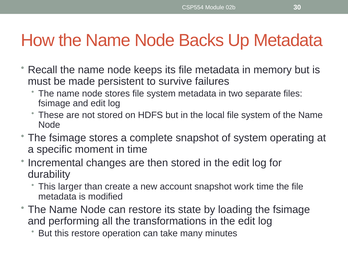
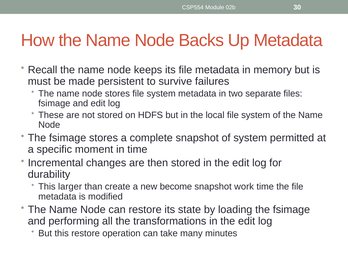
operating: operating -> permitted (292, 138)
account: account -> become (176, 187)
